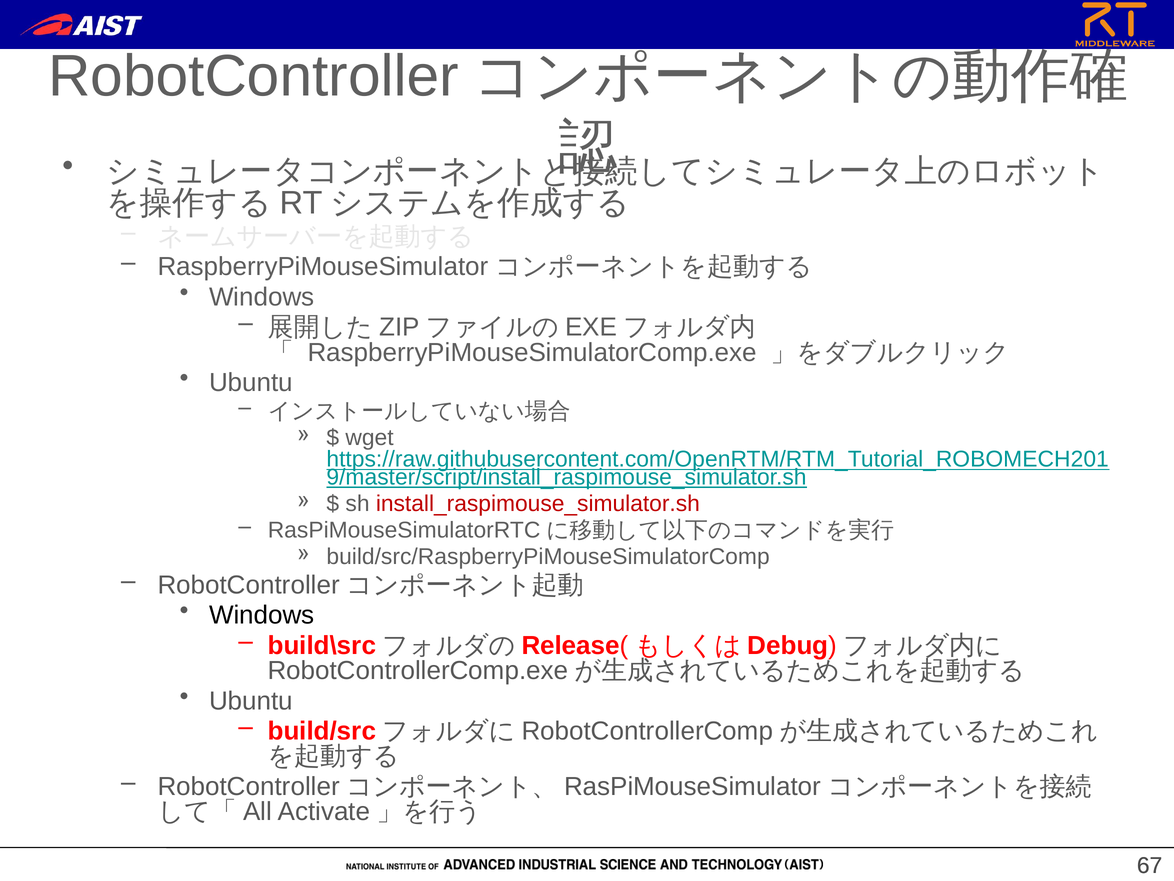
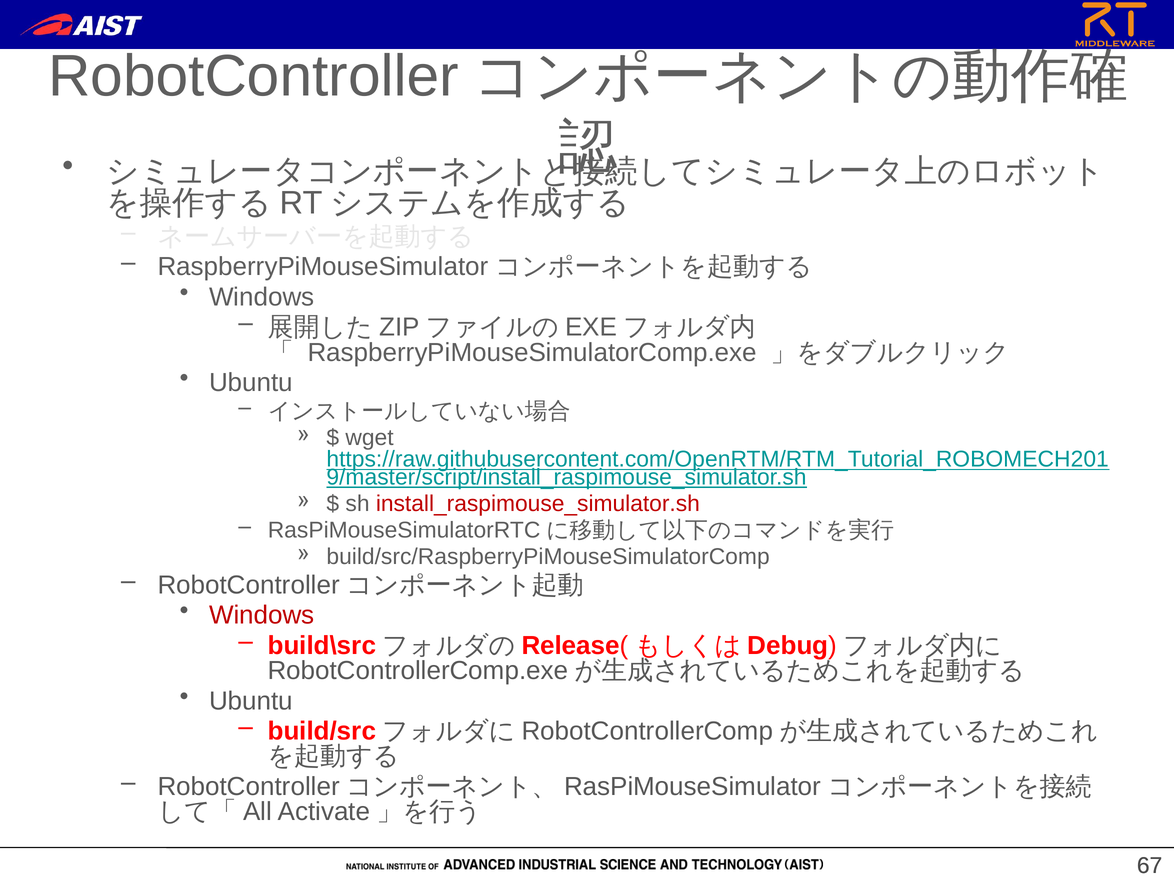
Windows colour: black -> red (262, 615)
